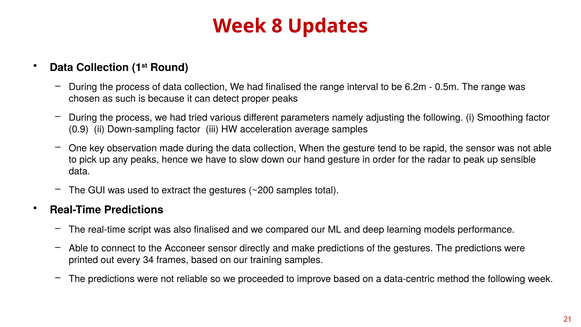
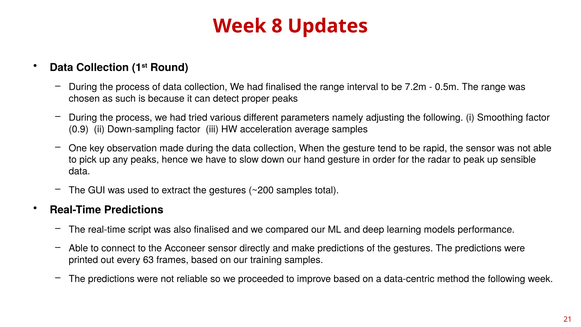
6.2m: 6.2m -> 7.2m (416, 87)
34: 34 -> 63 (148, 260)
